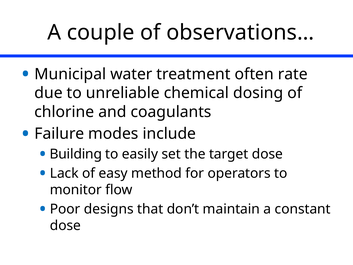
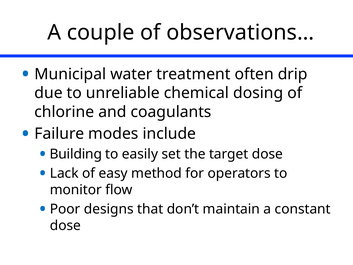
rate: rate -> drip (293, 74)
